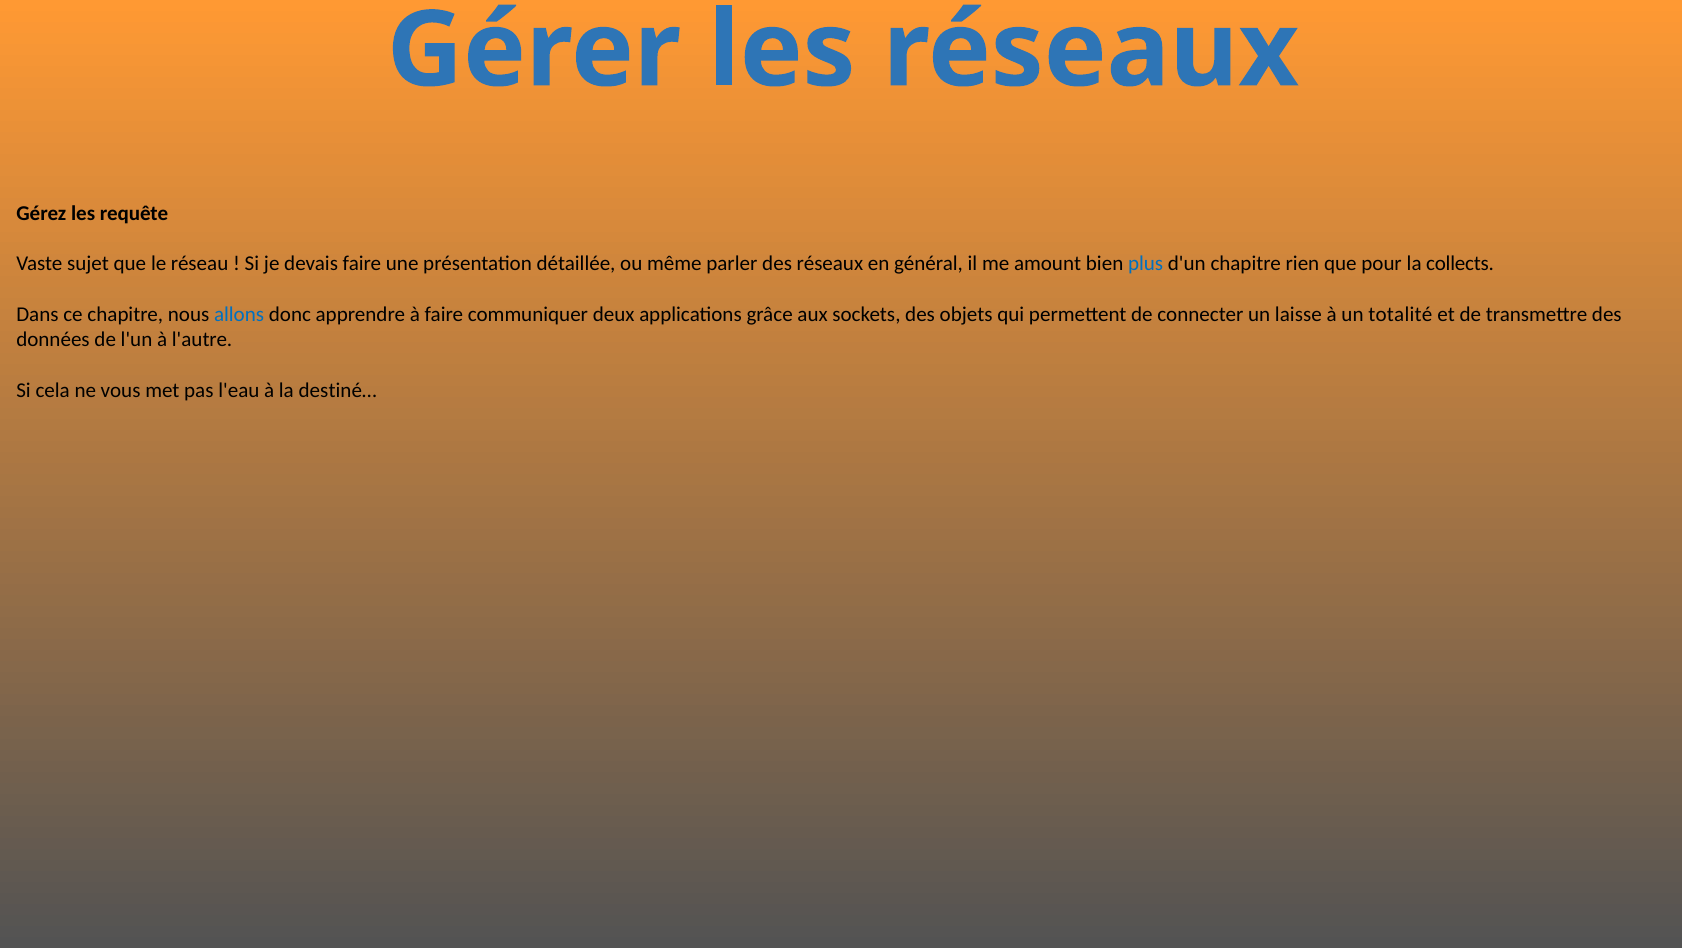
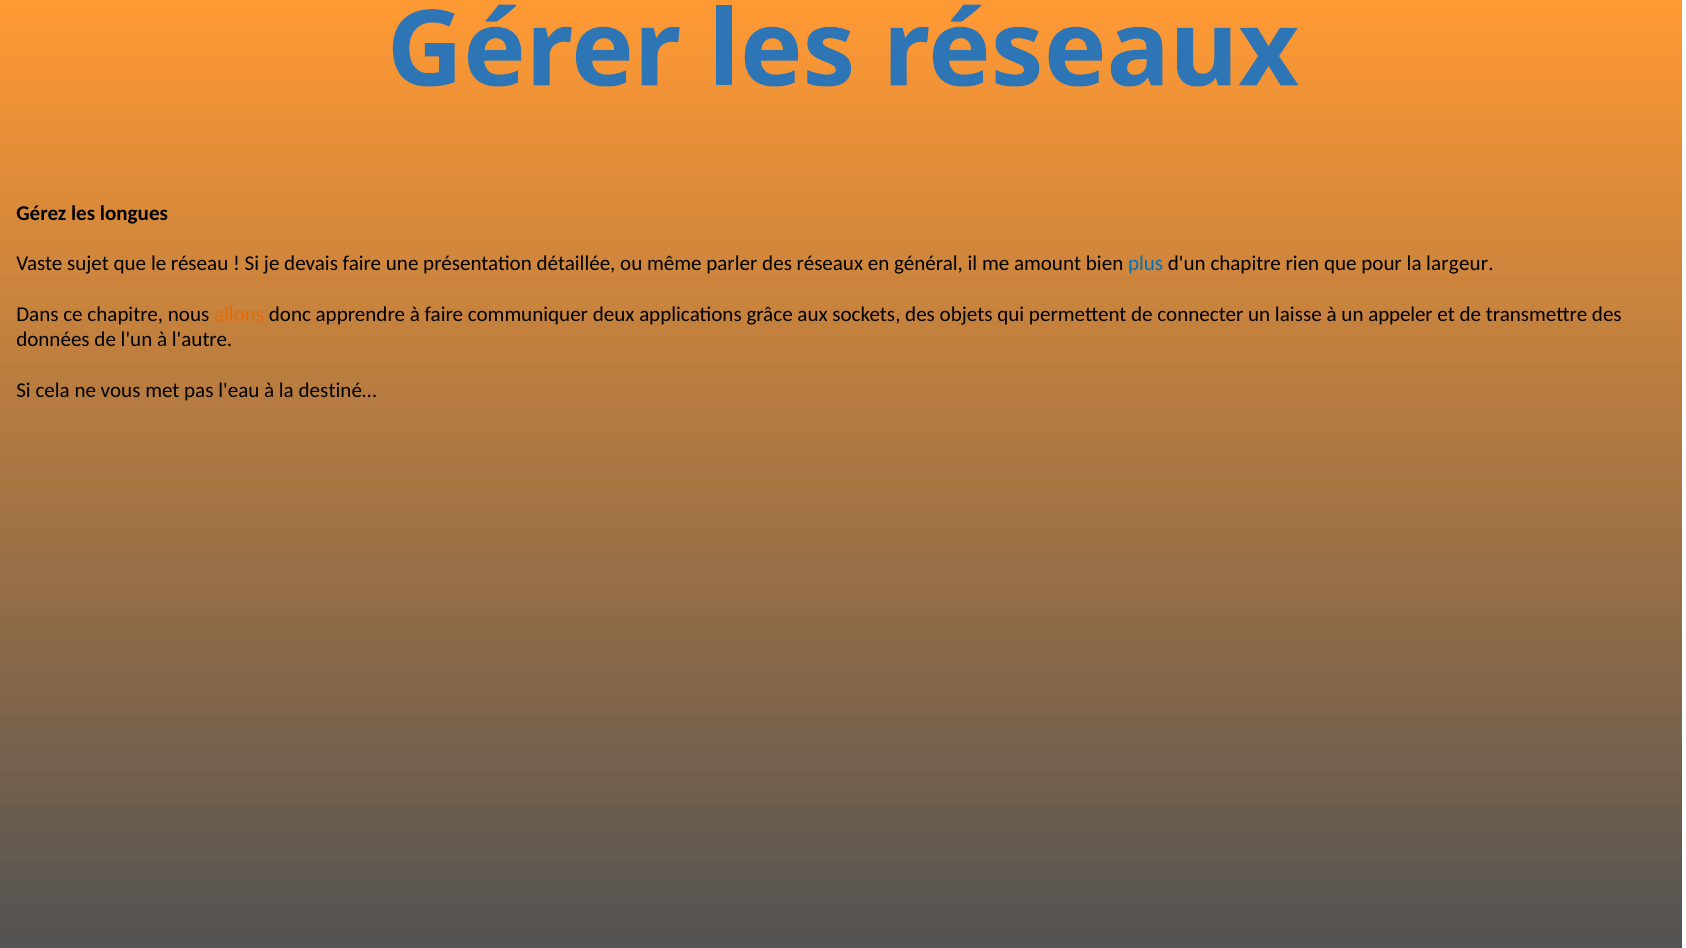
requête: requête -> longues (134, 213)
collects: collects -> largeur (1460, 264)
allons colour: blue -> orange (239, 314)
totalité: totalité -> appeler (1401, 314)
